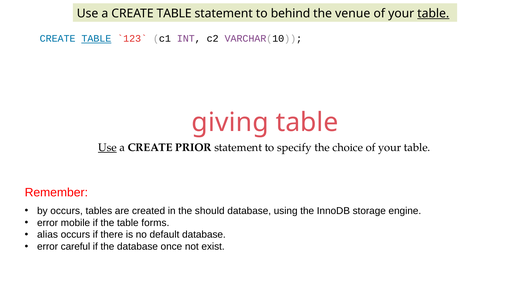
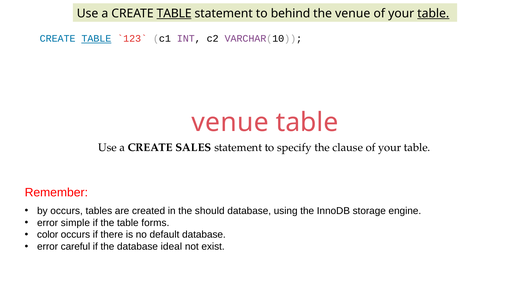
TABLE underline: none -> present (174, 13)
giving: giving -> venue (230, 122)
Use underline: present -> none (107, 148)
PRIOR: PRIOR -> SALES (193, 148)
choice: choice -> clause (348, 148)
mobile: mobile -> simple (75, 223)
alias: alias -> color (48, 235)
once: once -> ideal (171, 247)
